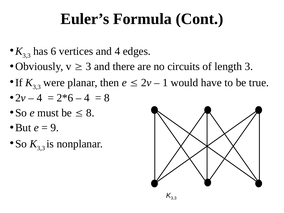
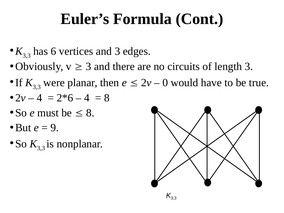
and 4: 4 -> 3 (117, 51)
1: 1 -> 0 (165, 83)
